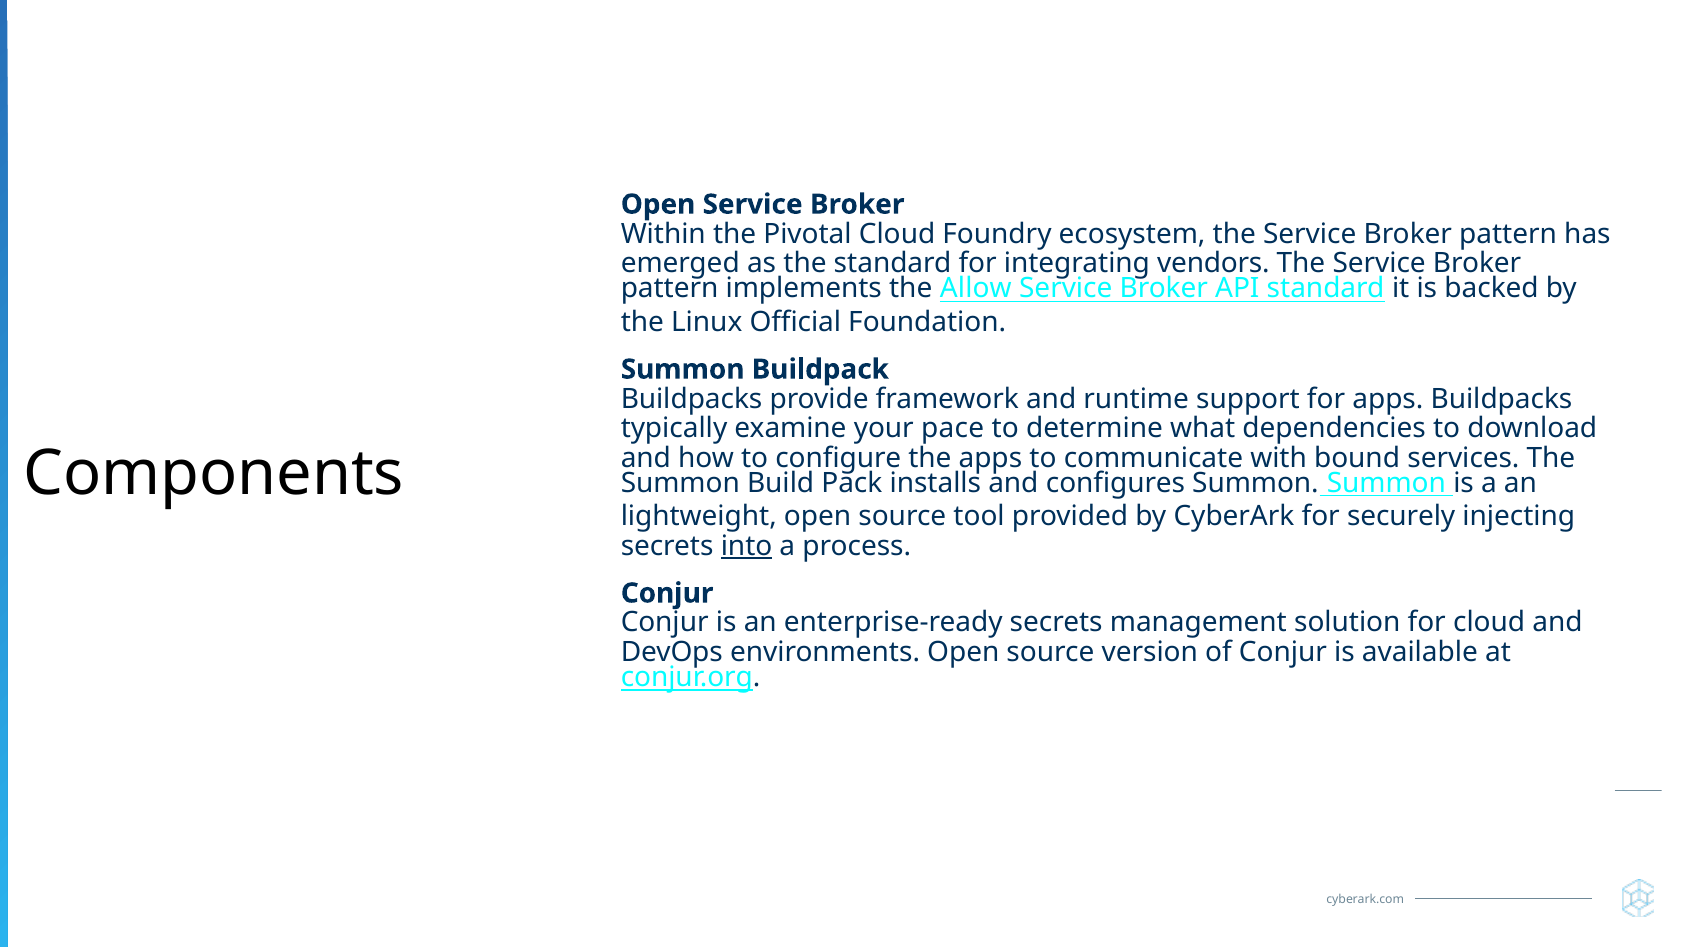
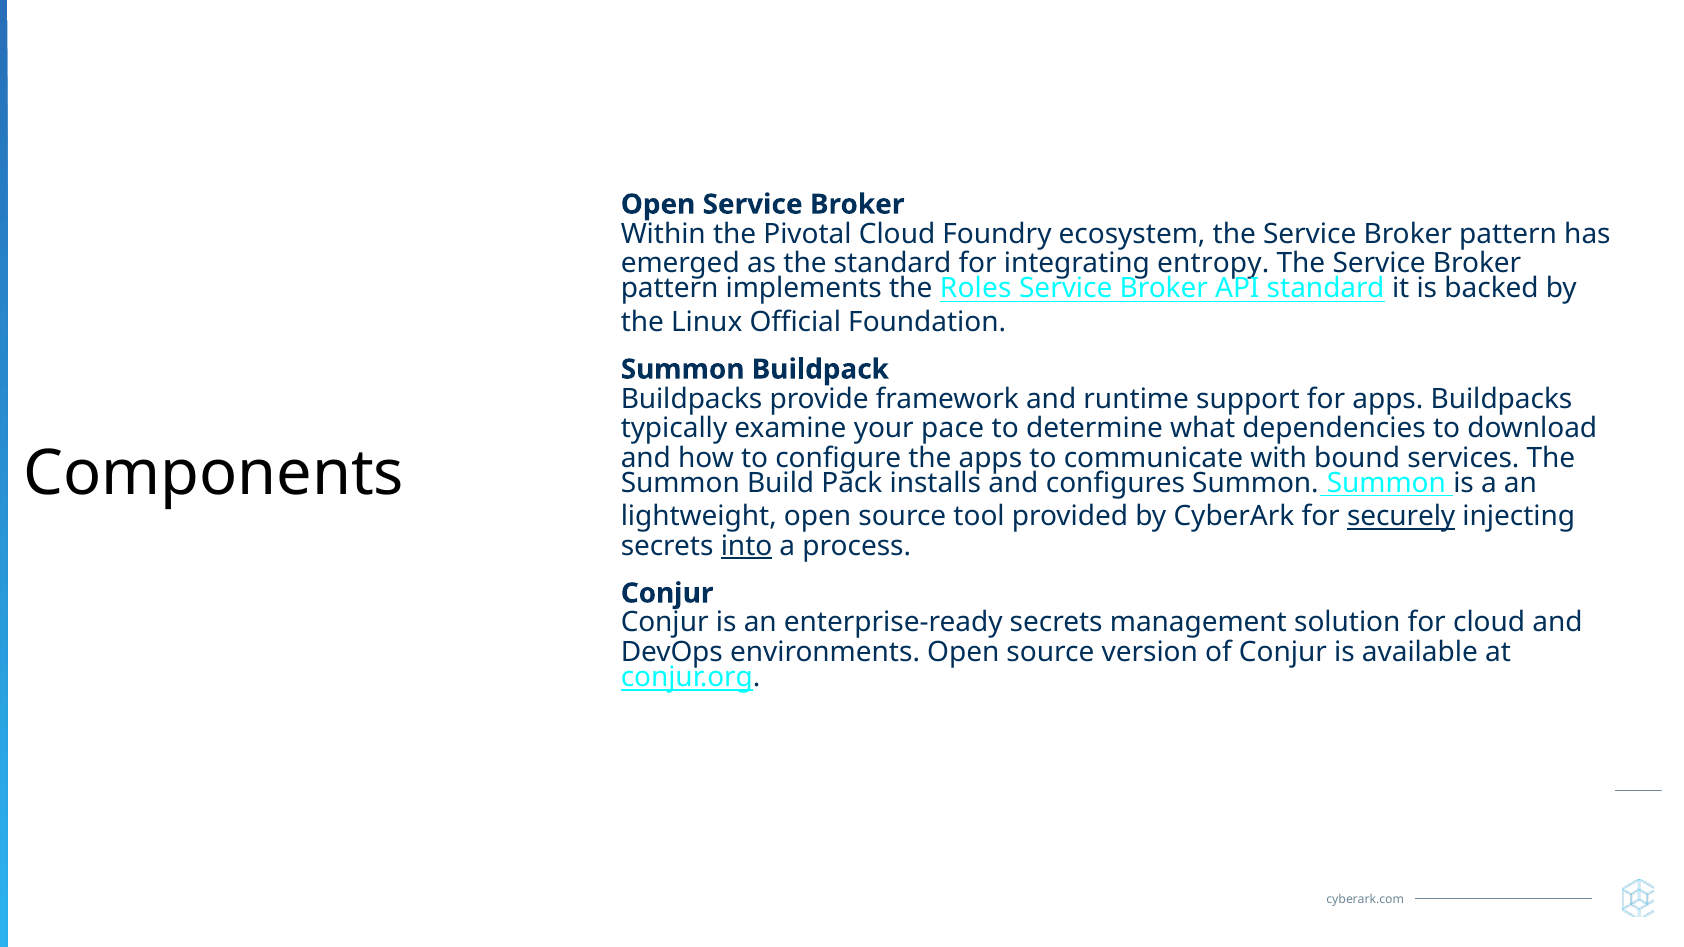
vendors: vendors -> entropy (1213, 263)
Allow: Allow -> Roles (976, 288)
securely underline: none -> present (1401, 517)
